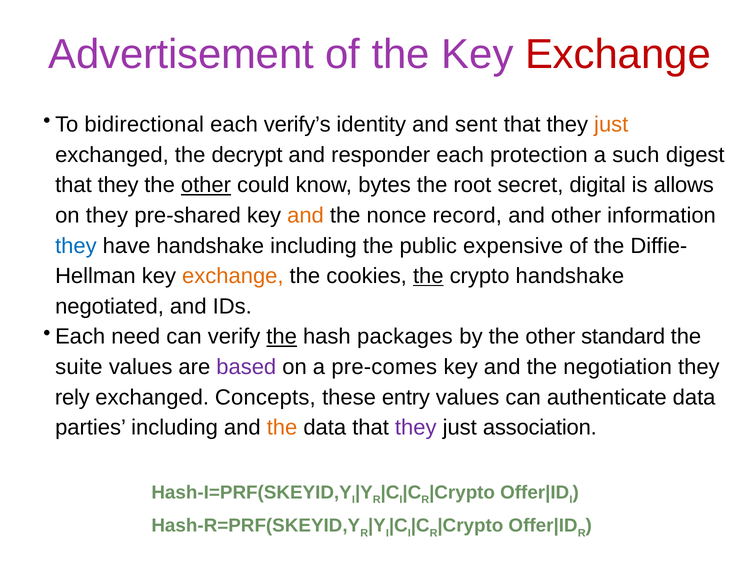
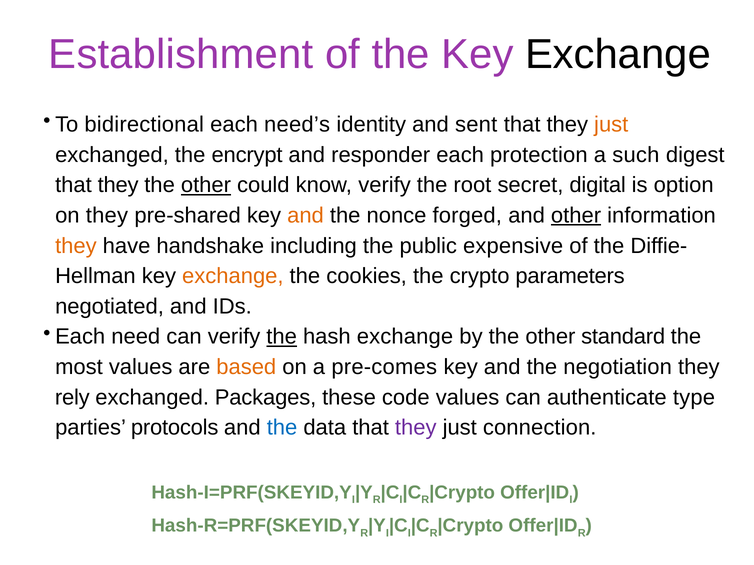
Advertisement: Advertisement -> Establishment (181, 54)
Exchange colour: red -> black (618, 54)
verify’s: verify’s -> need’s (297, 125)
decrypt: decrypt -> encrypt (247, 155)
know bytes: bytes -> verify (385, 185)
allows: allows -> option (684, 185)
record: record -> forged (467, 216)
other underline: none -> present (576, 216)
they colour: blue -> orange (76, 246)
the underline: present -> none (428, 276)
crypto handshake: handshake -> parameters (570, 276)
hash packages: packages -> exchange (405, 337)
suite: suite -> most (79, 367)
based colour: purple -> orange (246, 367)
Concepts: Concepts -> Packages (266, 398)
entry: entry -> code (406, 398)
authenticate data: data -> type (694, 398)
parties including: including -> protocols (175, 428)
the colour: orange -> blue (282, 428)
association: association -> connection (540, 428)
